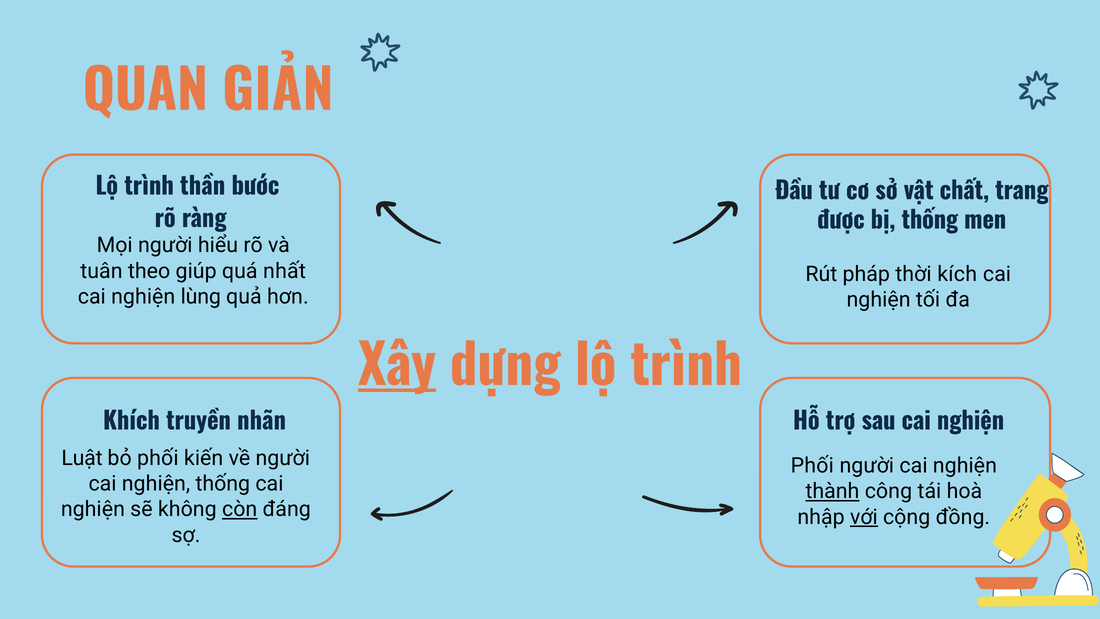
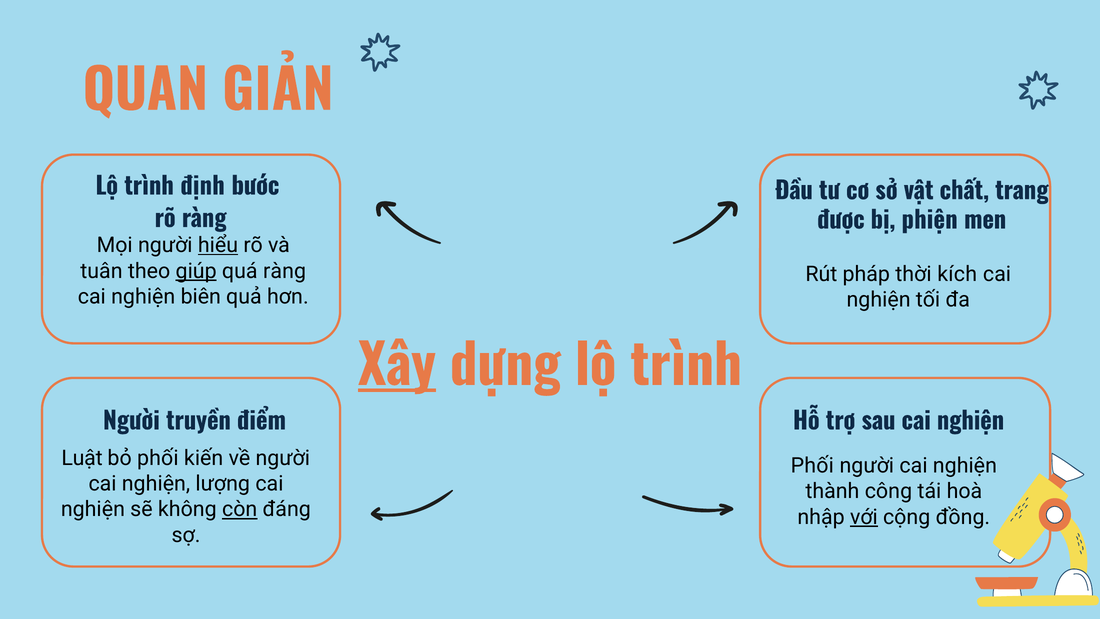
thần: thần -> định (203, 186)
bị thống: thống -> phiện (930, 220)
hiểu underline: none -> present (218, 245)
giúp underline: none -> present (196, 271)
quá nhất: nhất -> ràng (285, 271)
lùng: lùng -> biên (201, 297)
Khích: Khích -> Người (131, 421)
nhãn: nhãn -> điểm (262, 421)
nghiện thống: thống -> lượng (223, 484)
thành underline: present -> none (832, 491)
